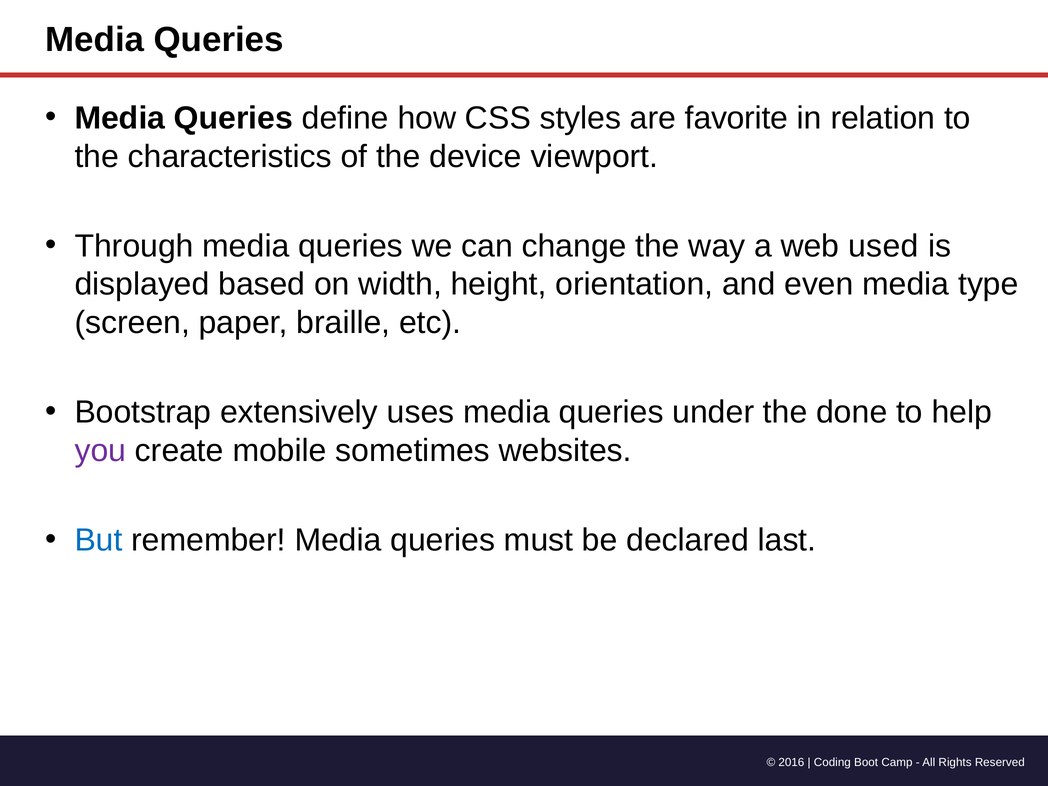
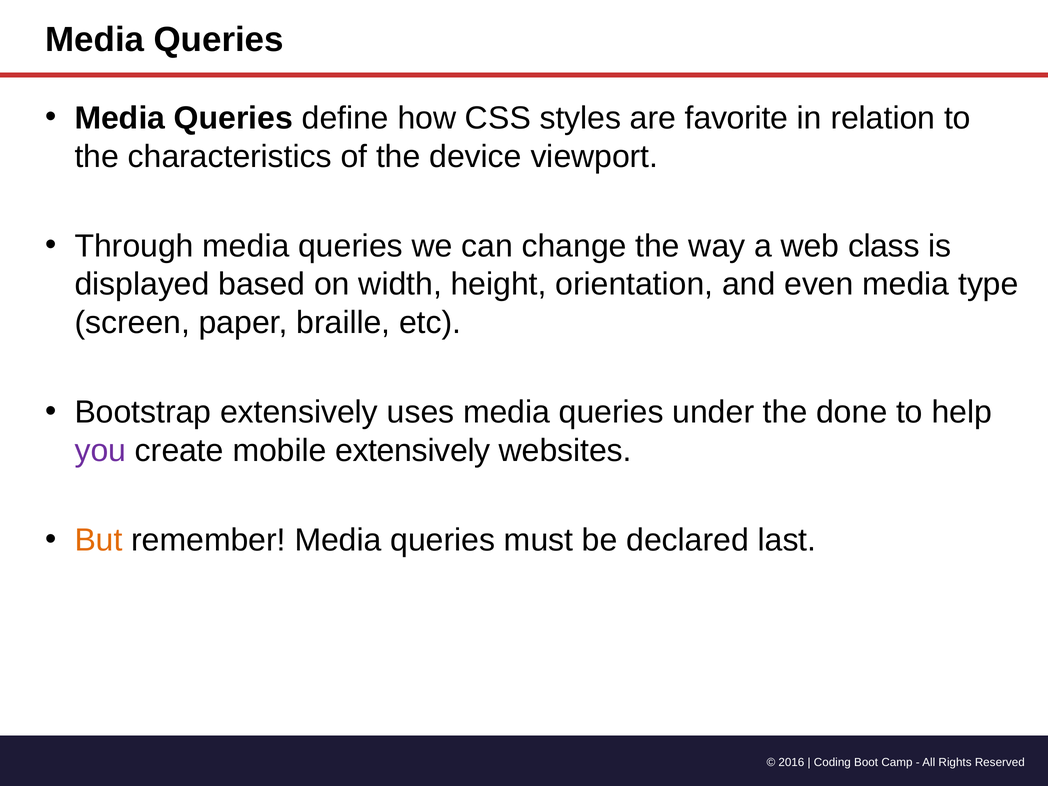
used: used -> class (884, 246)
mobile sometimes: sometimes -> extensively (413, 451)
But colour: blue -> orange (99, 540)
